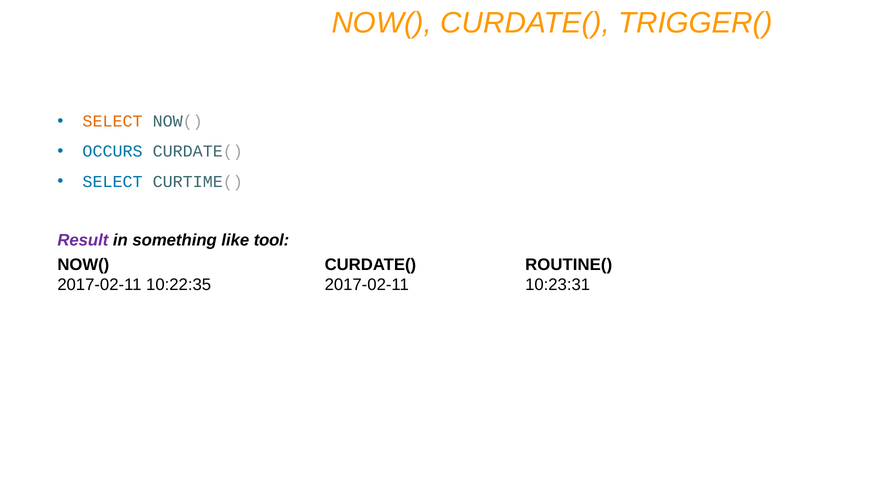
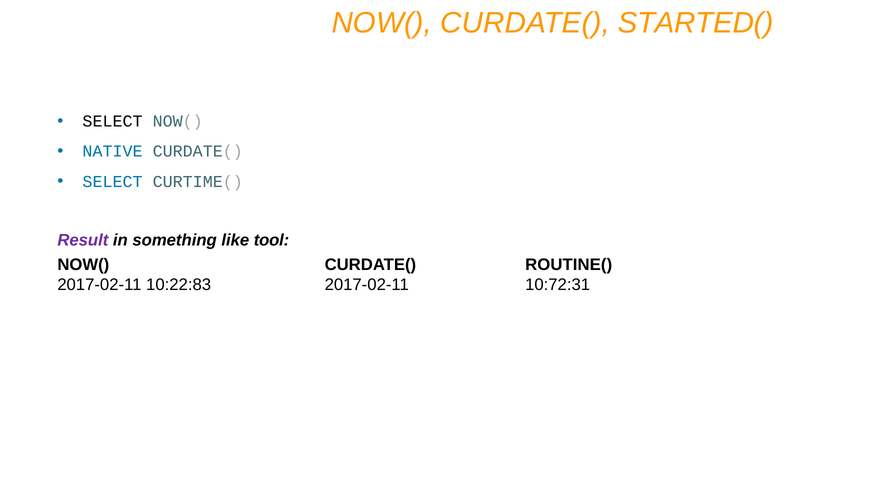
TRIGGER(: TRIGGER( -> STARTED( (695, 23)
SELECT colour: orange -> black (113, 121)
OCCURS: OCCURS -> NATIVE (113, 152)
10:22:35: 10:22:35 -> 10:22:83 (179, 285)
10:23:31: 10:23:31 -> 10:72:31 (558, 285)
